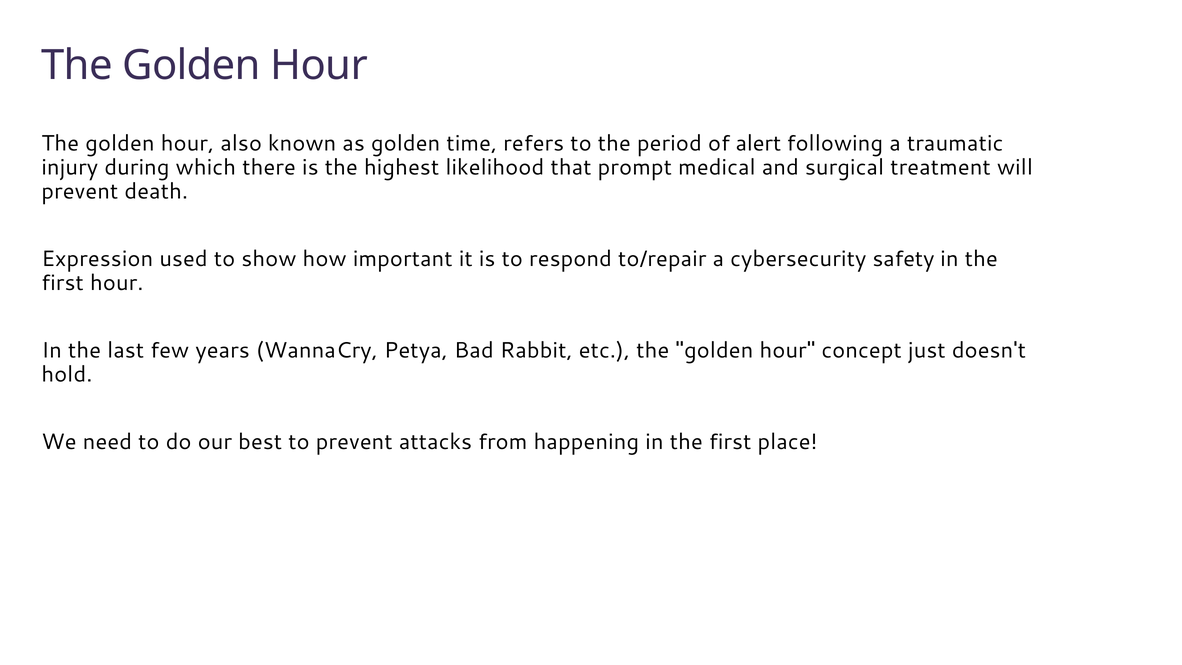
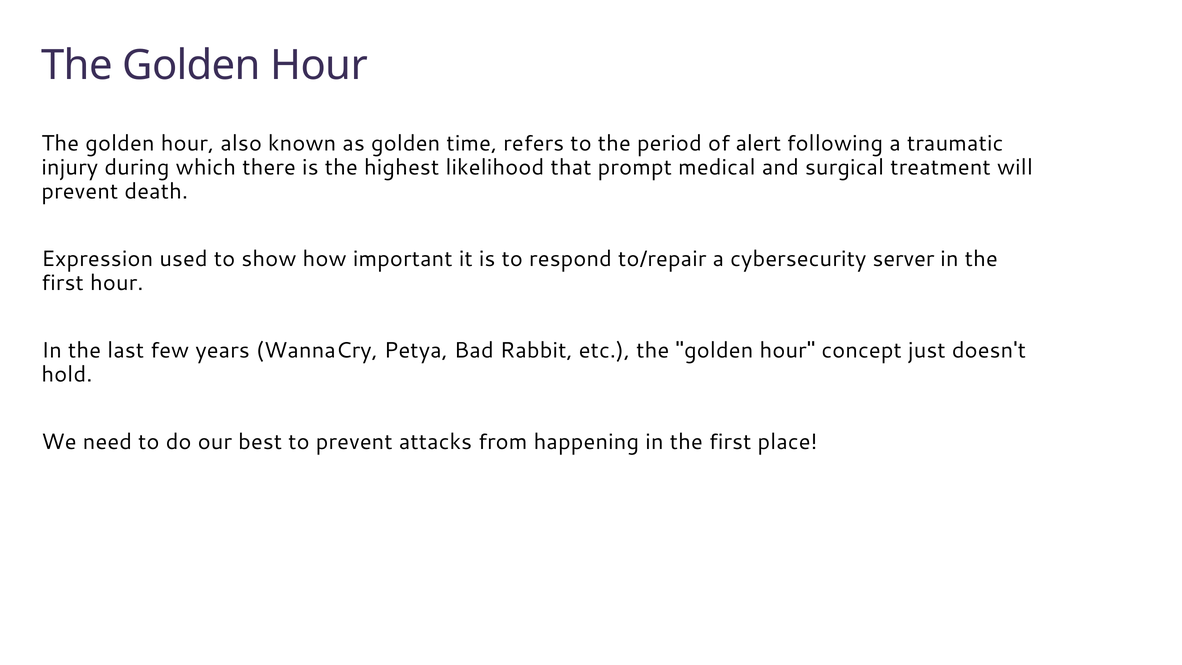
safety: safety -> server (903, 259)
